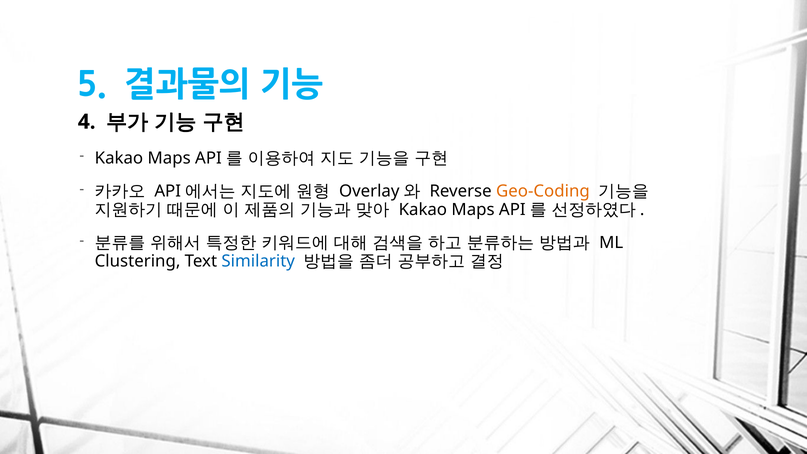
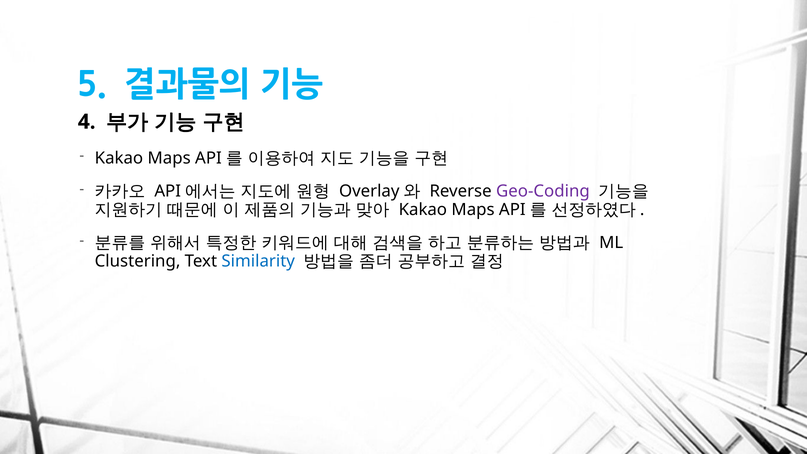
Geo-Coding colour: orange -> purple (543, 191)
